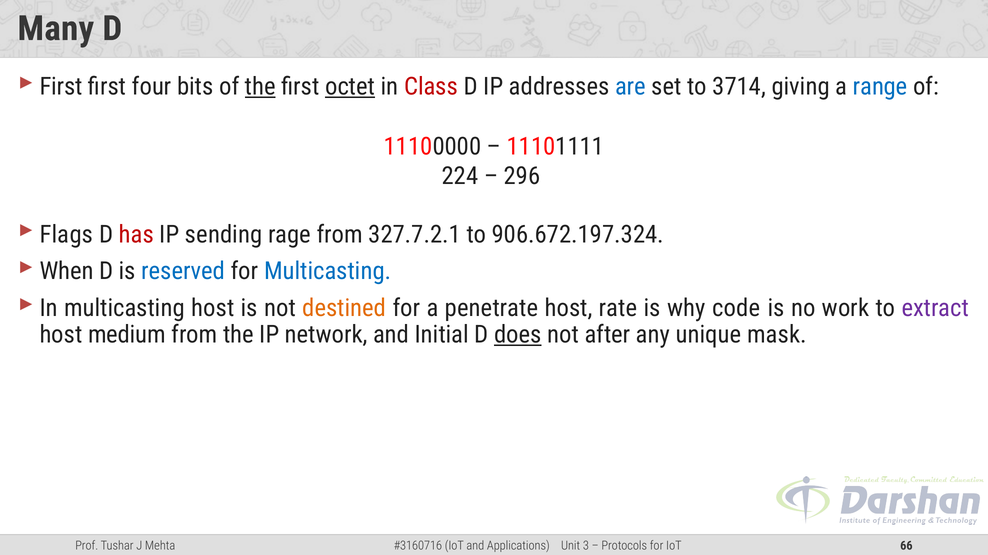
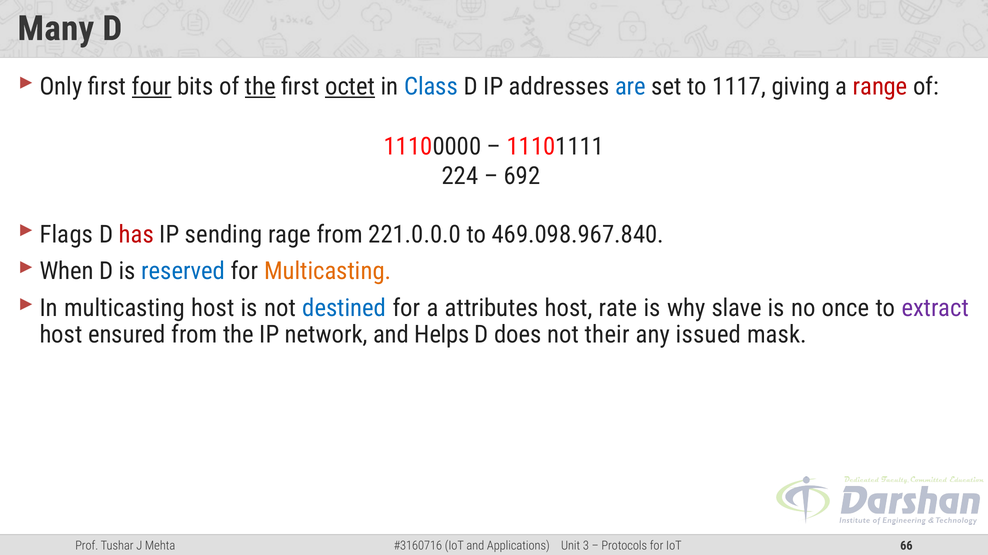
First: First -> Only (61, 87)
four underline: none -> present (152, 87)
Class colour: red -> blue (431, 87)
3714: 3714 -> 1117 (739, 87)
range colour: blue -> red (880, 87)
296: 296 -> 692 (522, 176)
327.7.2.1: 327.7.2.1 -> 221.0.0.0 (415, 235)
906.672.197.324: 906.672.197.324 -> 469.098.967.840 (578, 235)
Multicasting colour: blue -> orange (328, 272)
destined colour: orange -> blue (344, 309)
penetrate: penetrate -> attributes (492, 309)
code: code -> slave (737, 309)
work: work -> once (846, 309)
medium: medium -> ensured (127, 335)
Initial: Initial -> Helps (442, 335)
does underline: present -> none (518, 335)
after: after -> their (607, 335)
unique: unique -> issued (708, 335)
